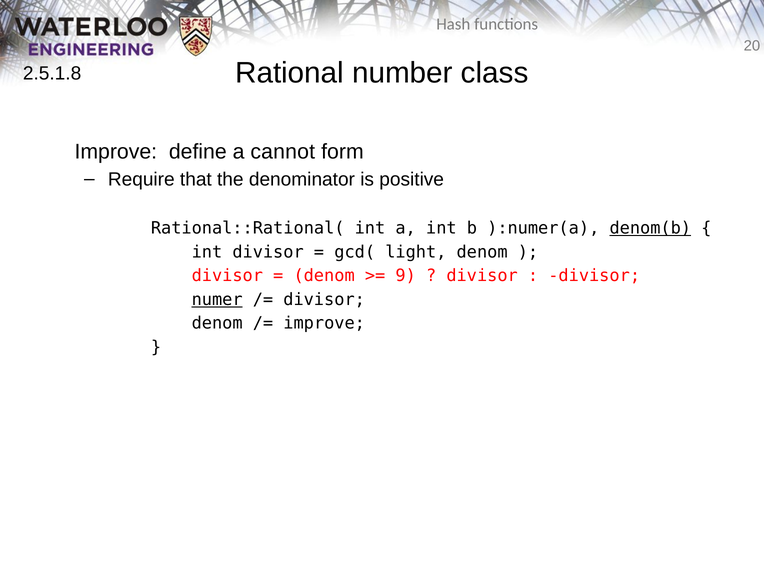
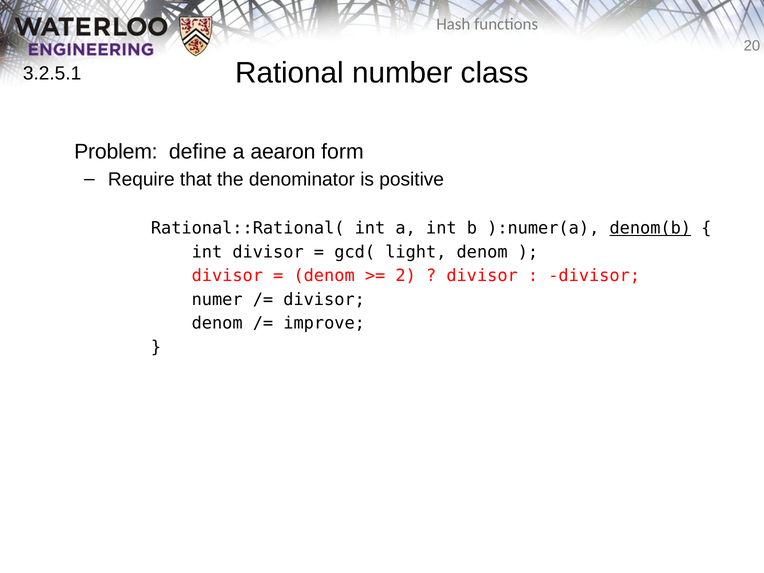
2.5.1.8: 2.5.1.8 -> 3.2.5.1 (52, 74)
Improve: Improve -> Problem (116, 152)
cannot: cannot -> aearon (283, 152)
9: 9 -> 2 (406, 276)
numer underline: present -> none (217, 300)
